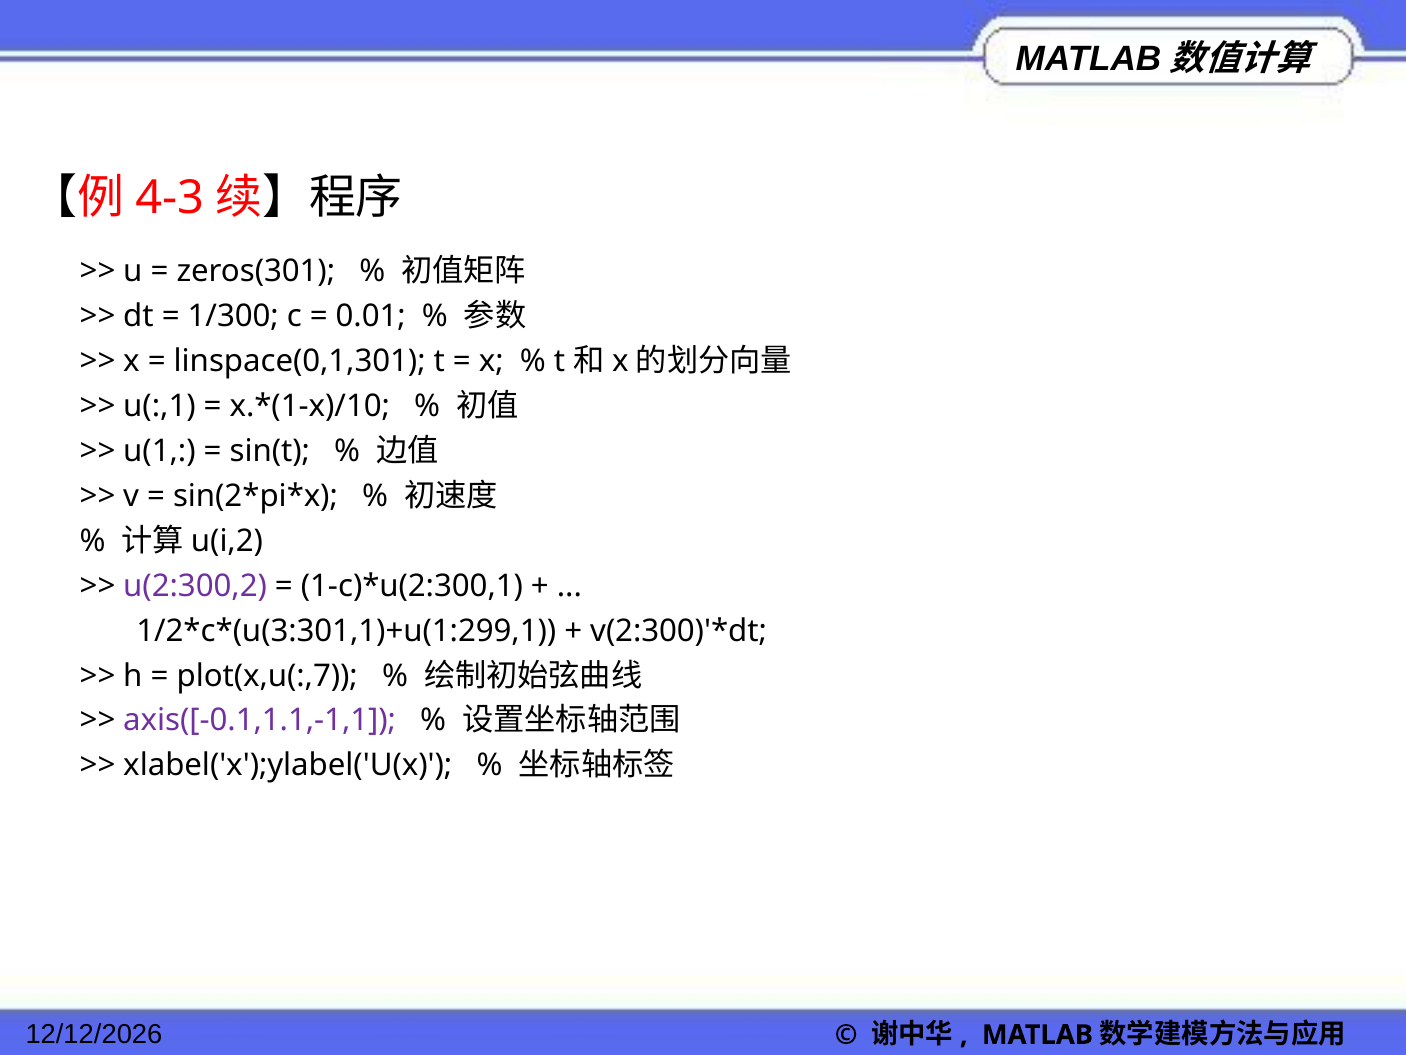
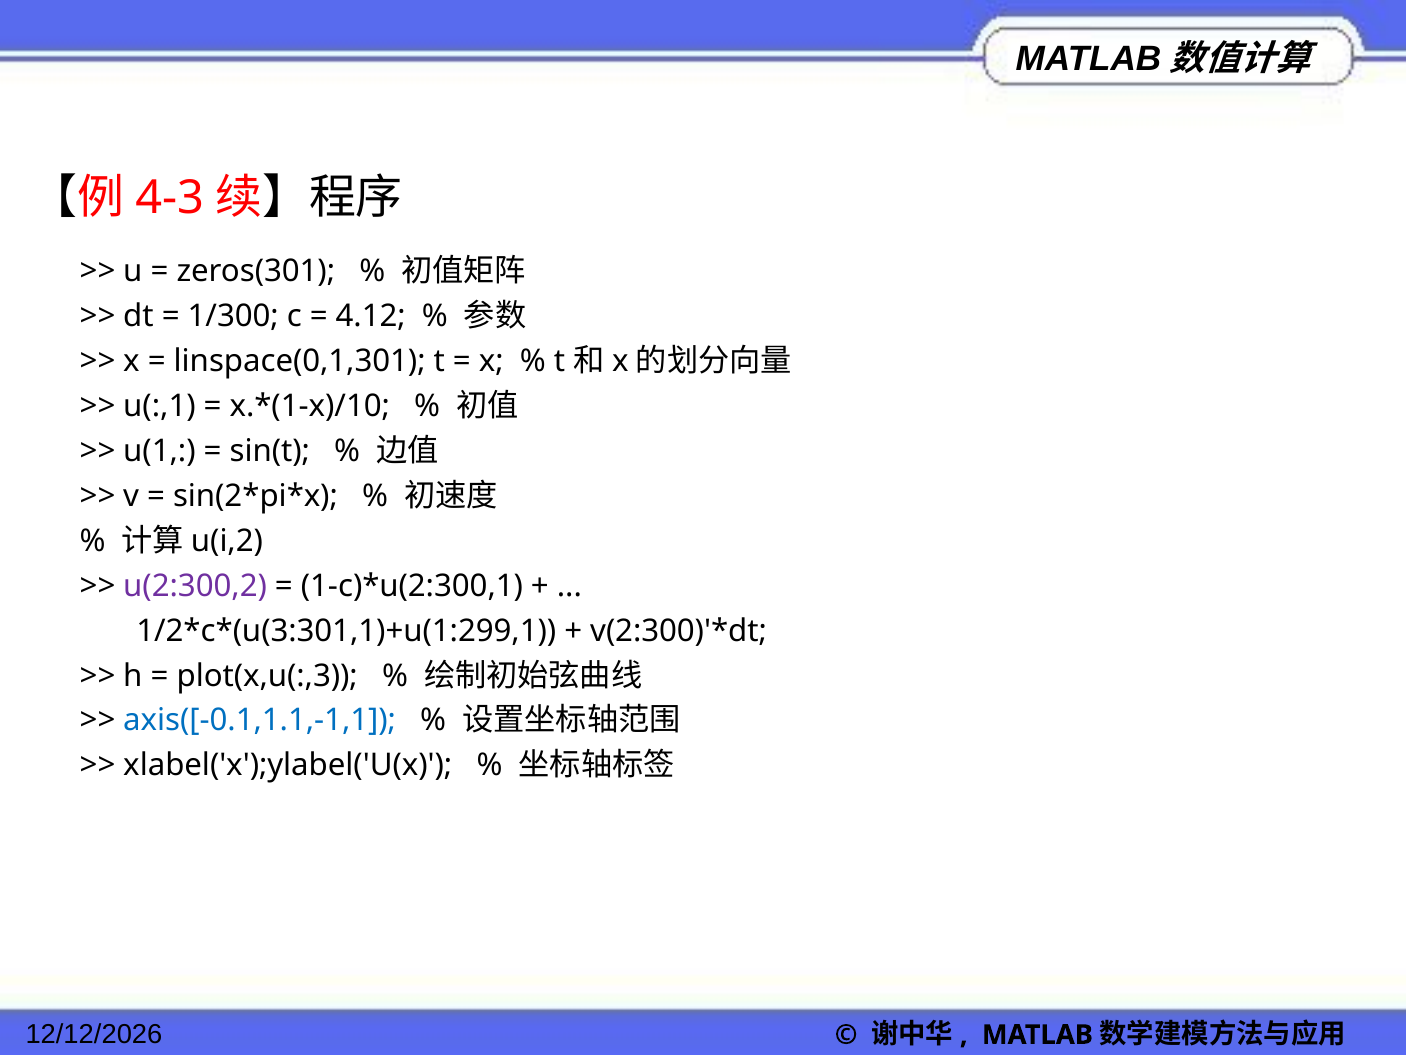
0.01: 0.01 -> 4.12 (371, 316)
plot(x,u(:,7: plot(x,u(:,7 -> plot(x,u(:,3 (267, 675)
axis([-0.1,1.1,-1,1 colour: purple -> blue (260, 720)
